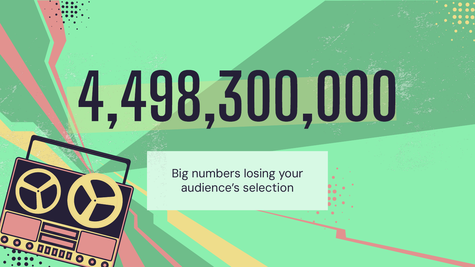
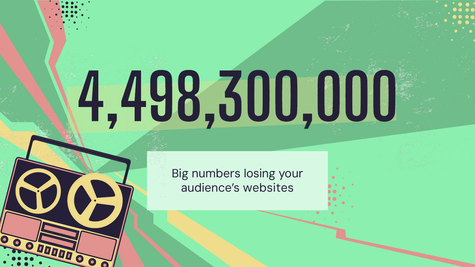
selection: selection -> websites (268, 188)
